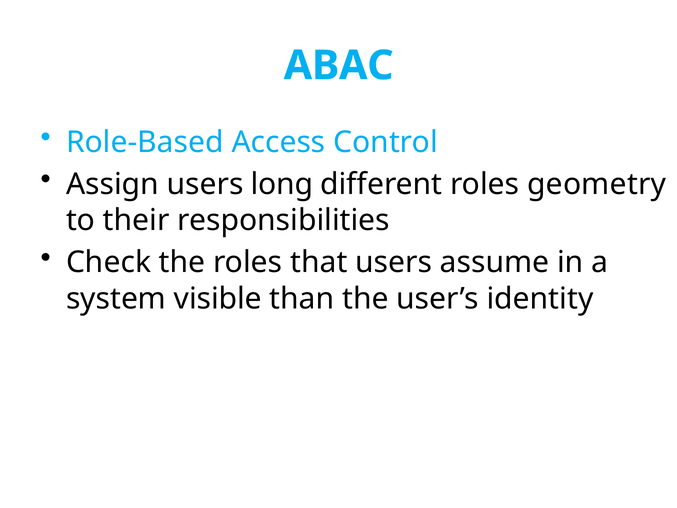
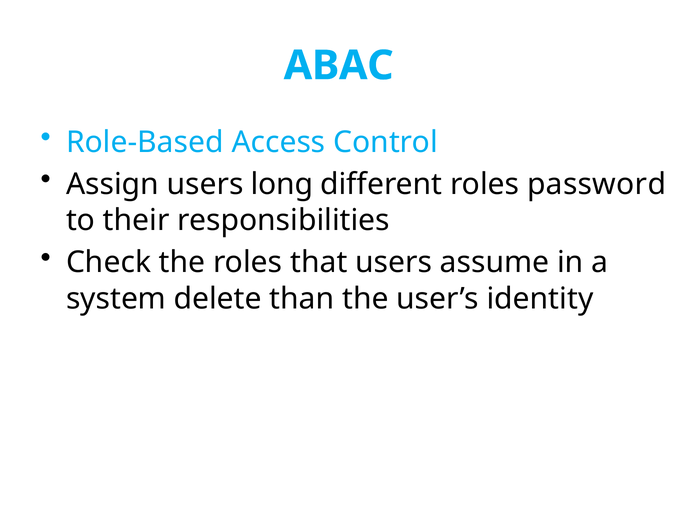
geometry: geometry -> password (597, 184)
visible: visible -> delete (218, 299)
